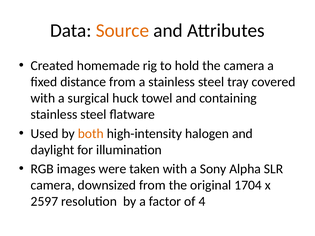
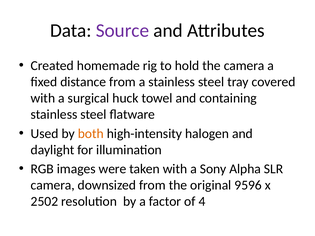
Source colour: orange -> purple (122, 30)
1704: 1704 -> 9596 (248, 185)
2597: 2597 -> 2502 (44, 202)
